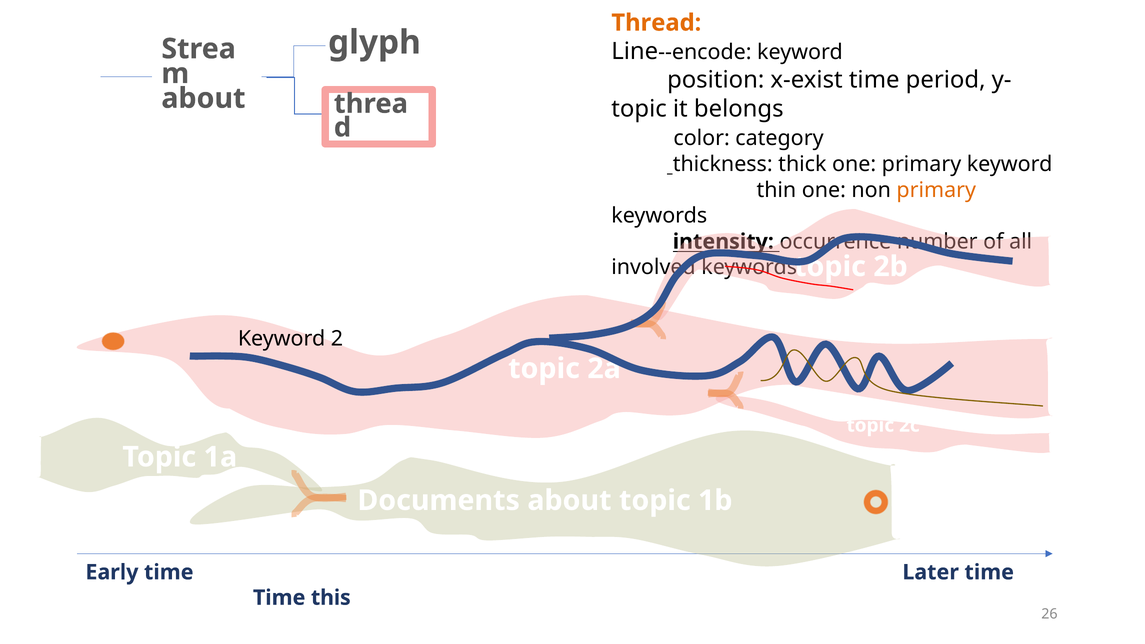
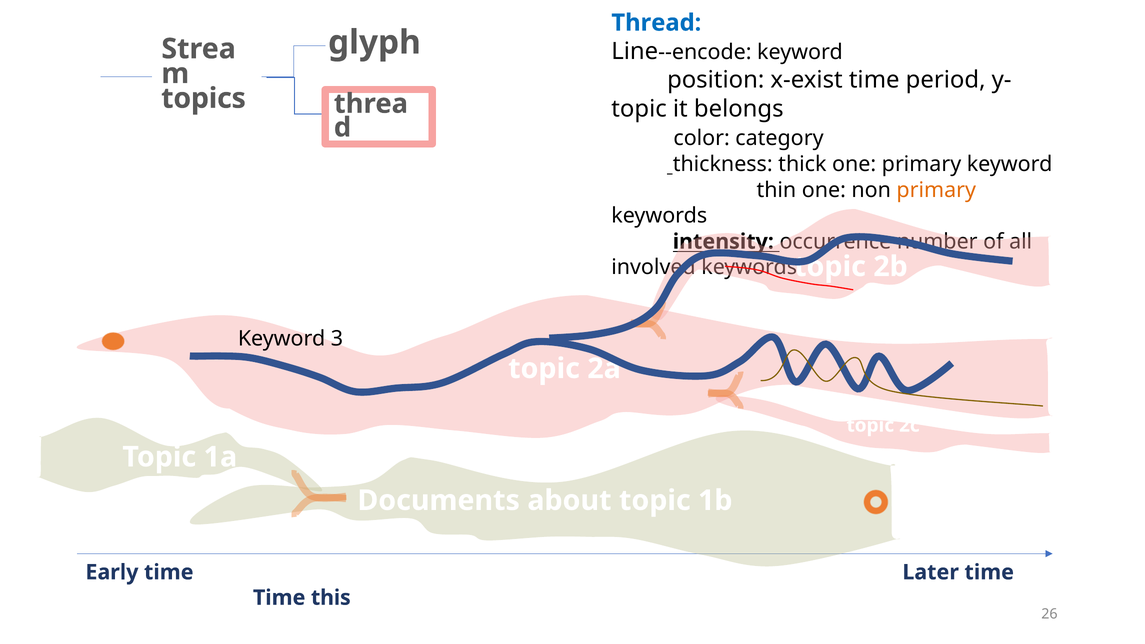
Thread colour: orange -> blue (656, 23)
about: about -> topics (204, 98)
2: 2 -> 3 (337, 339)
